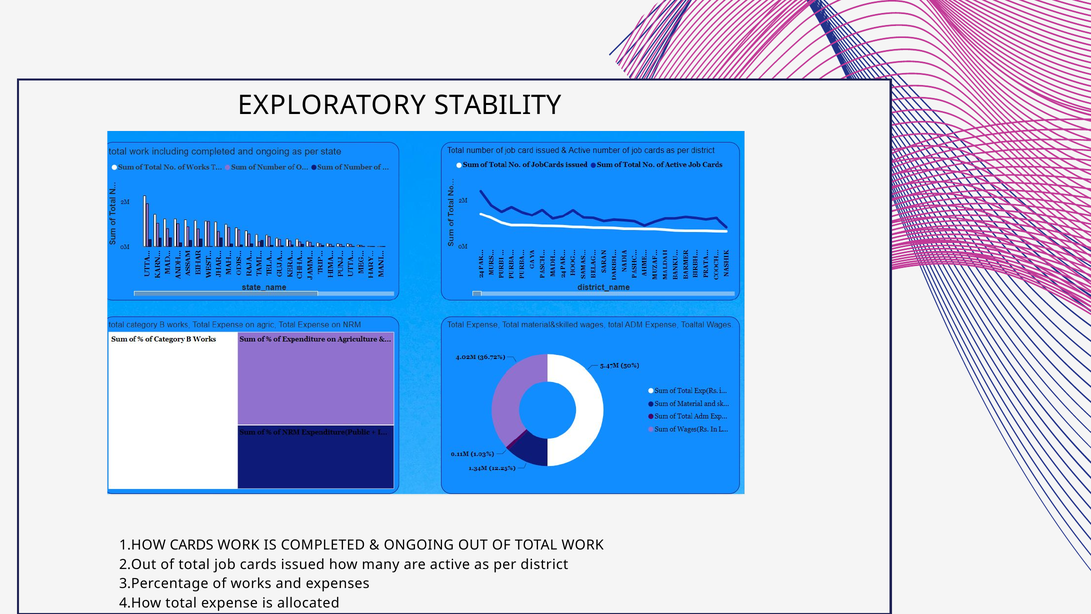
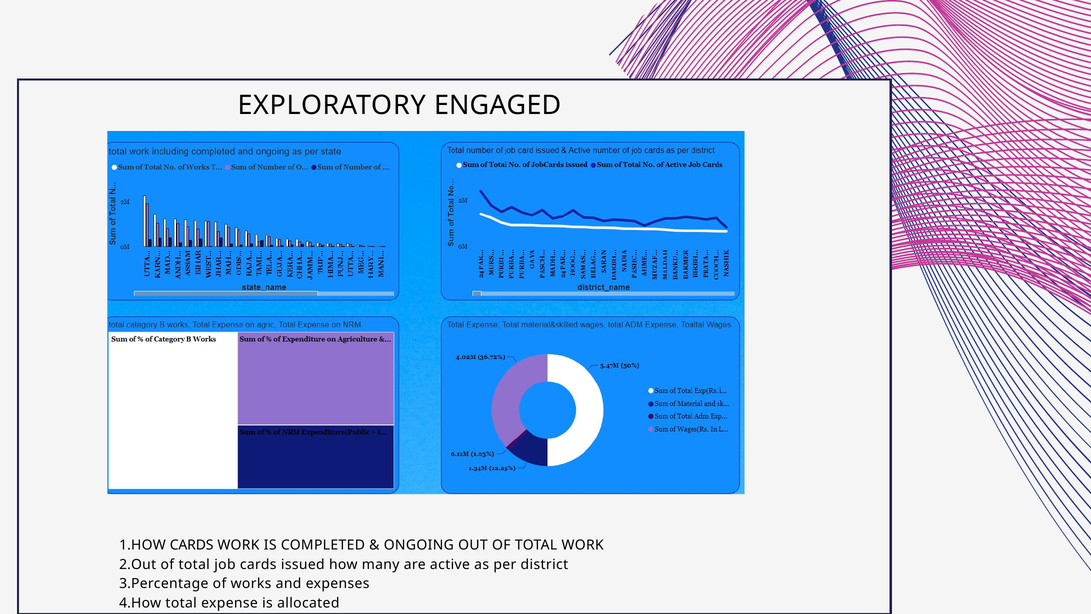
STABILITY: STABILITY -> ENGAGED (498, 105)
